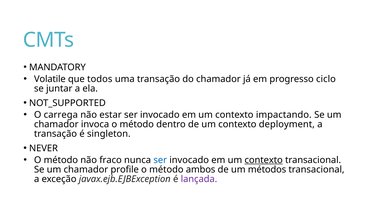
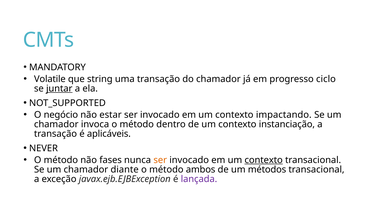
todos: todos -> string (100, 79)
juntar underline: none -> present (59, 89)
carrega: carrega -> negócio (61, 115)
deployment: deployment -> instanciação (287, 124)
singleton: singleton -> aplicáveis (109, 134)
fraco: fraco -> fases (111, 160)
ser colour: blue -> orange (160, 160)
profile: profile -> diante (125, 170)
